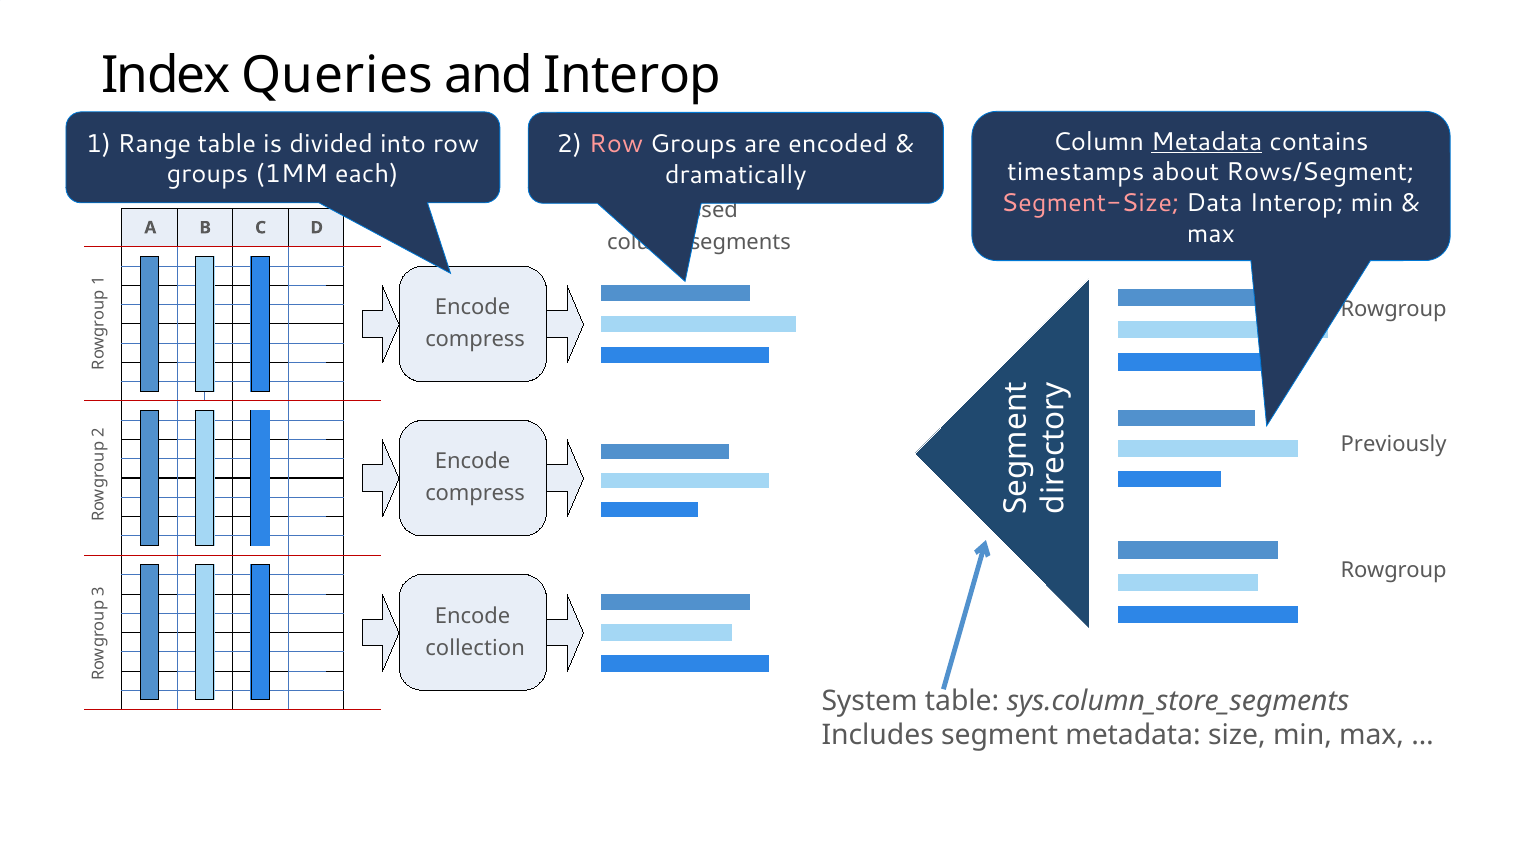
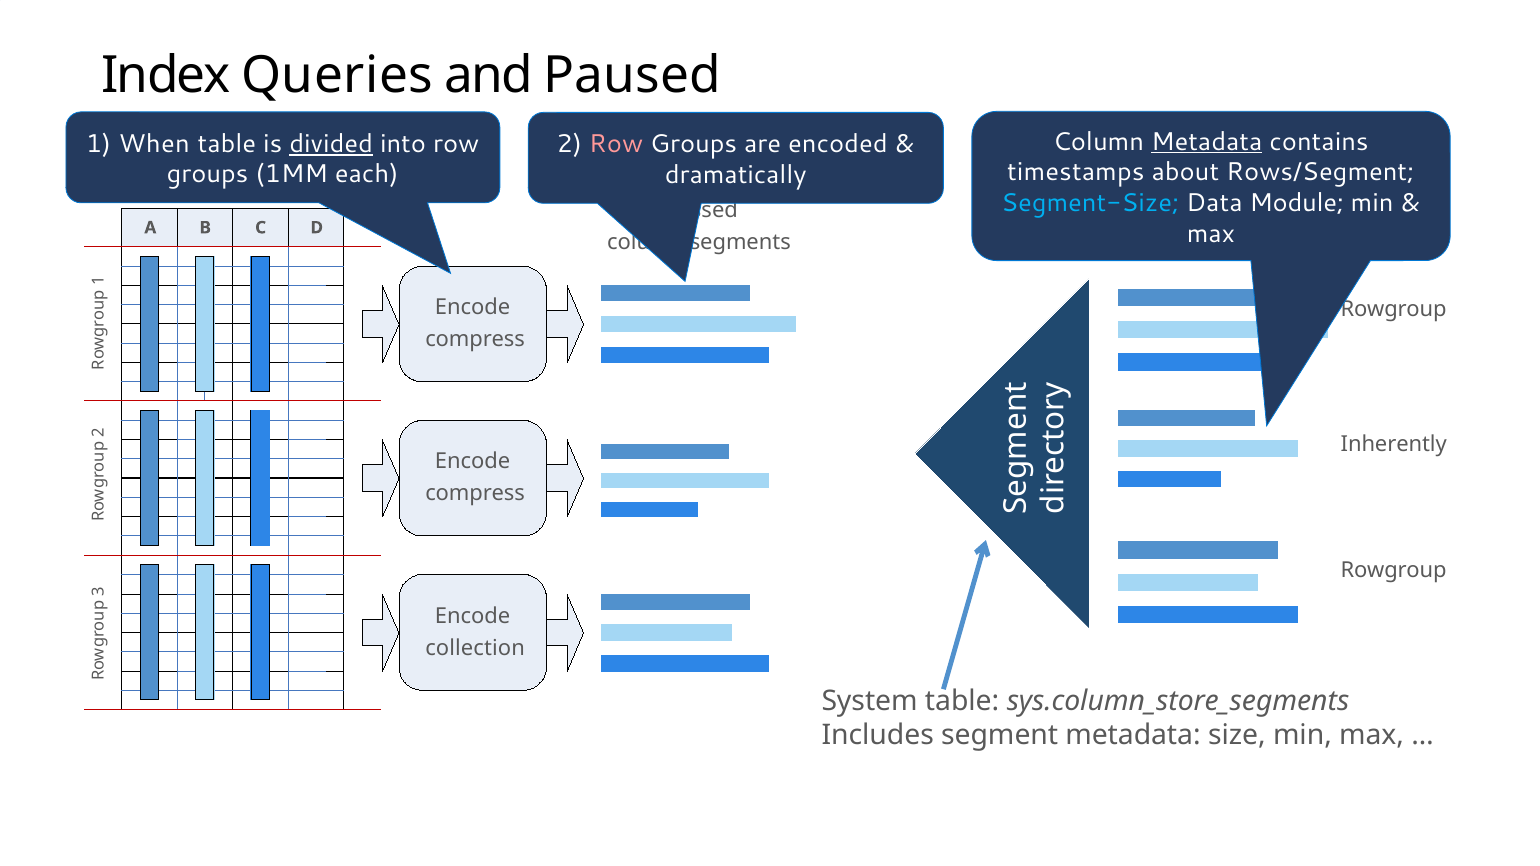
and Interop: Interop -> Paused (632, 76)
Range: Range -> When (154, 144)
divided underline: none -> present (331, 144)
Segment-Size colour: pink -> light blue (1090, 203)
Data Interop: Interop -> Module (1297, 203)
Previously: Previously -> Inherently (1394, 444)
